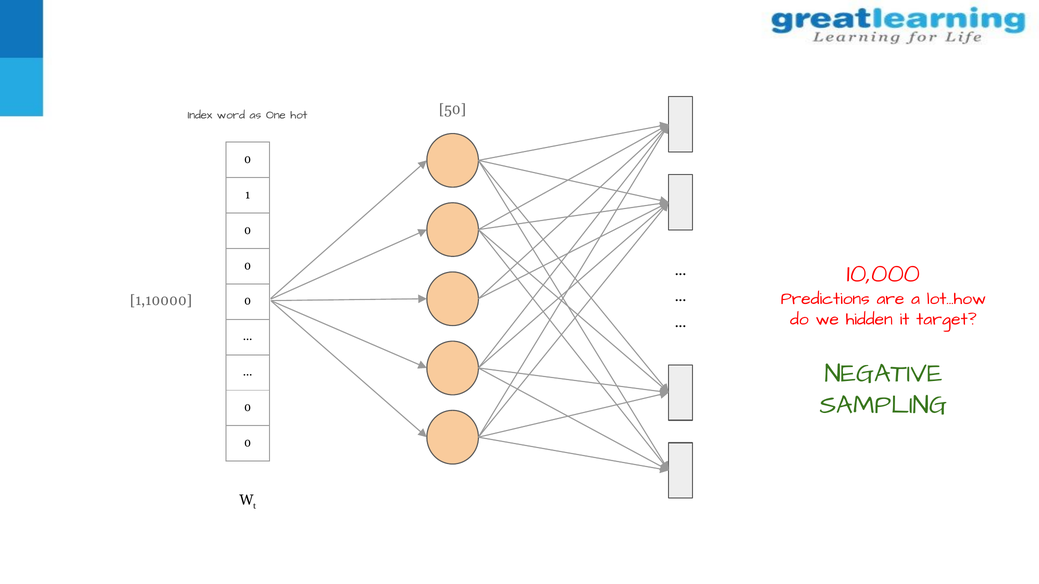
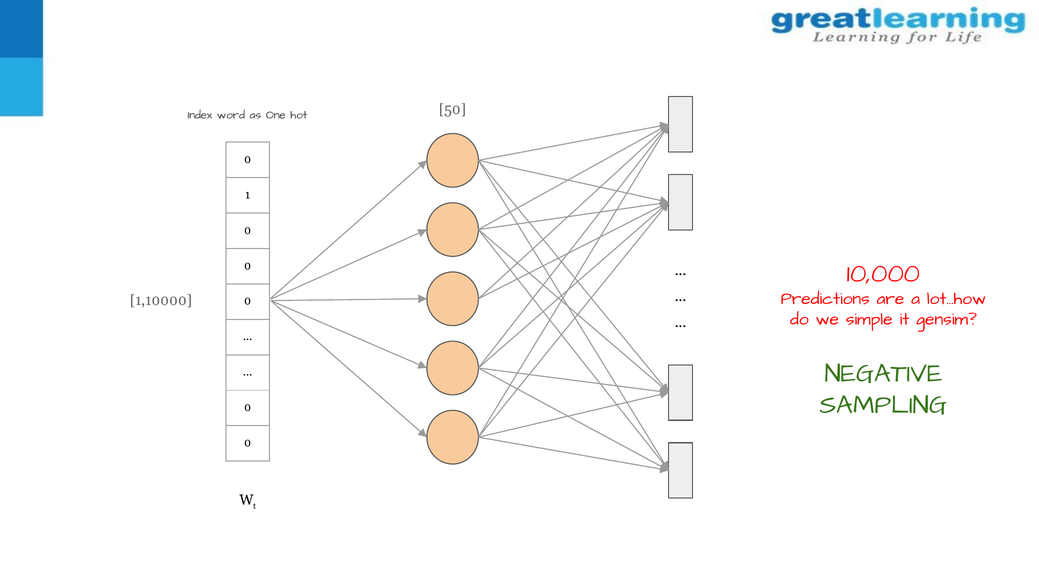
hidden: hidden -> simple (869, 319)
target: target -> gensim (947, 319)
